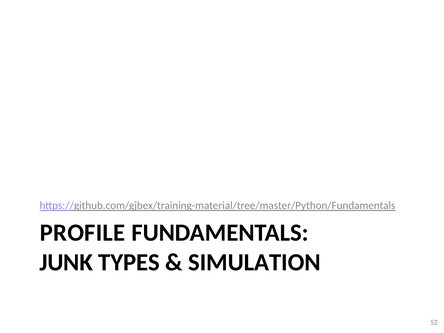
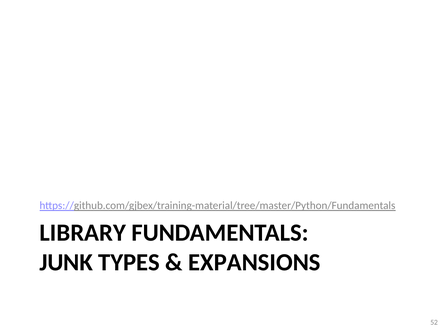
PROFILE: PROFILE -> LIBRARY (83, 233)
SIMULATION: SIMULATION -> EXPANSIONS (254, 262)
